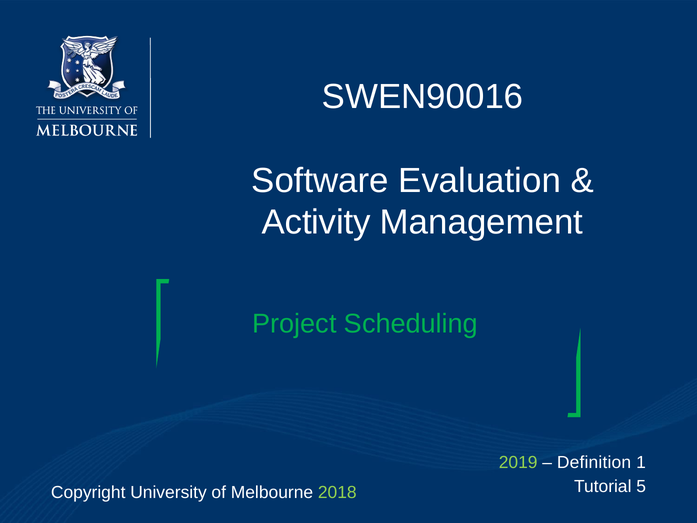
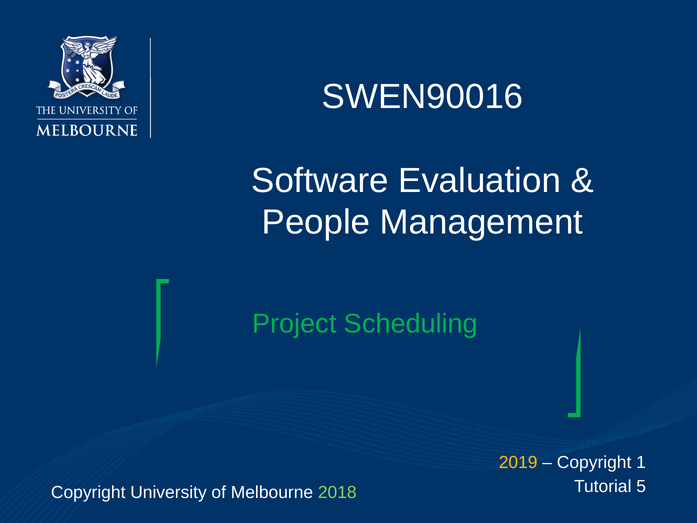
Activity: Activity -> People (316, 222)
2019 colour: light green -> yellow (518, 462)
Definition: Definition -> Copyright (594, 462)
